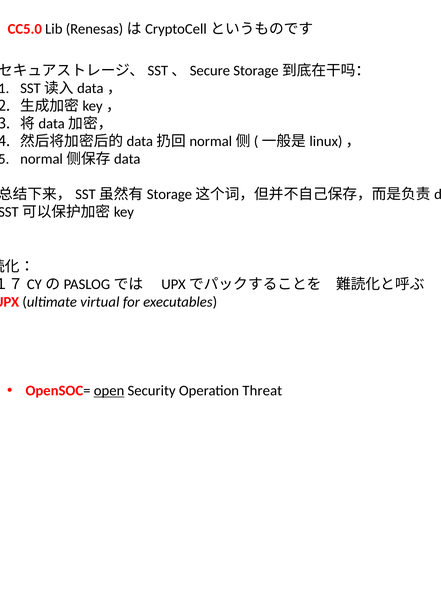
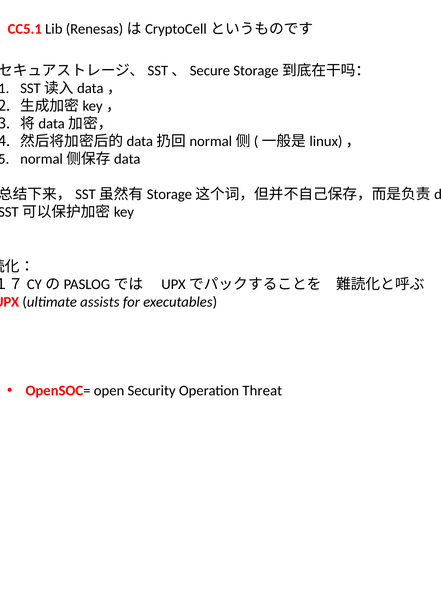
CC5.0: CC5.0 -> CC5.1 (25, 29)
virtual: virtual -> assists (100, 302)
open underline: present -> none (109, 390)
